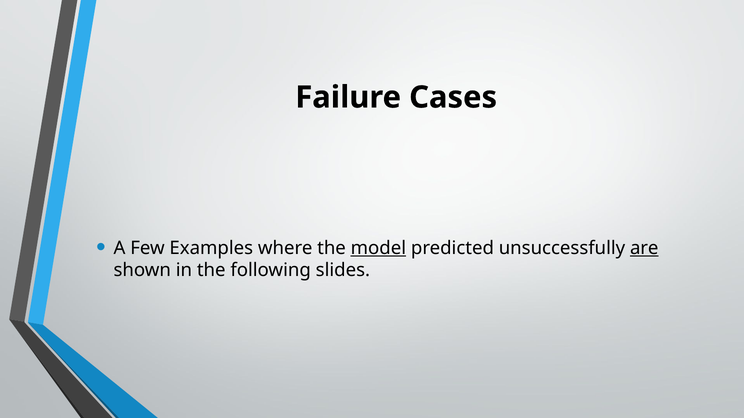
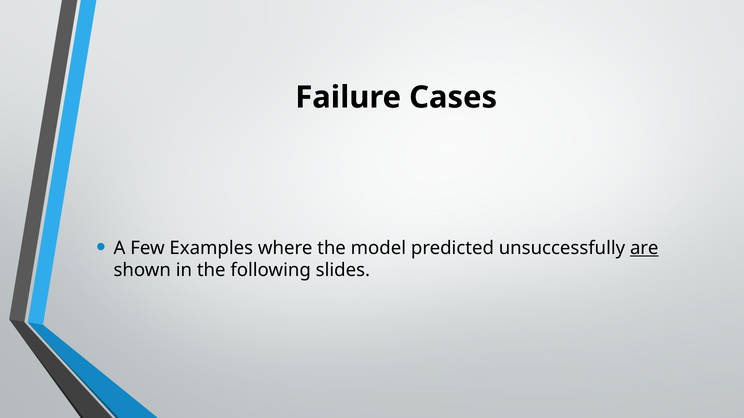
model underline: present -> none (378, 248)
